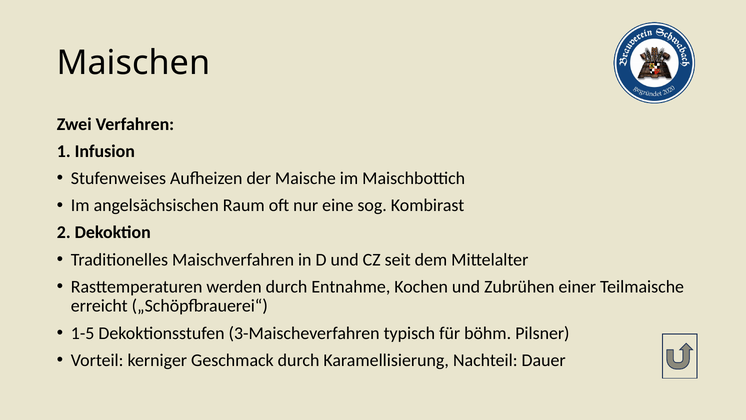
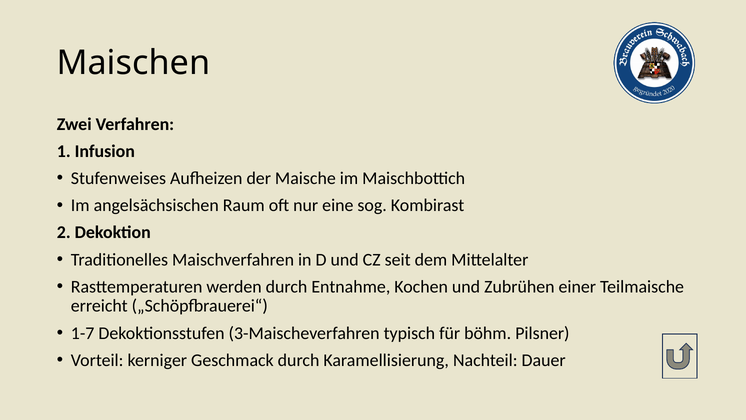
1-5: 1-5 -> 1-7 (83, 333)
